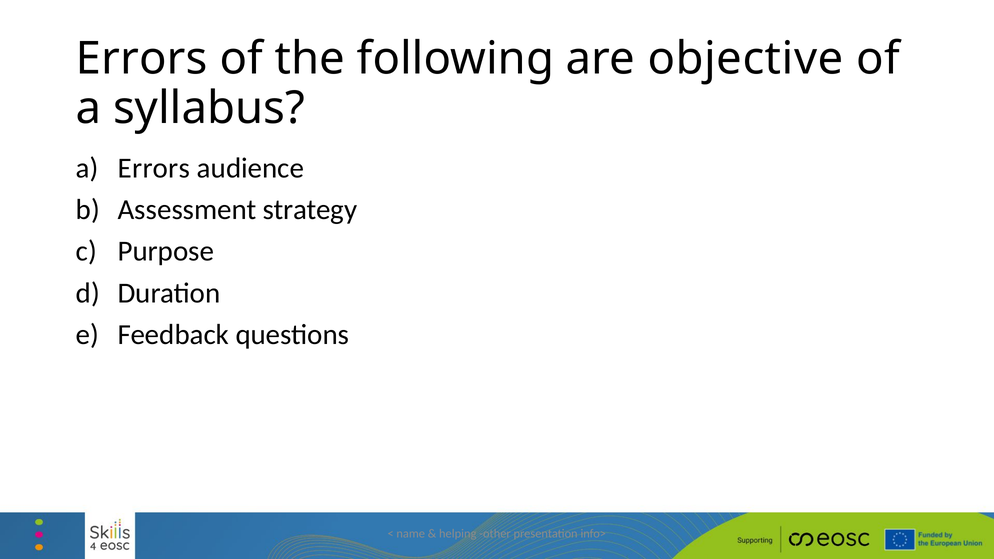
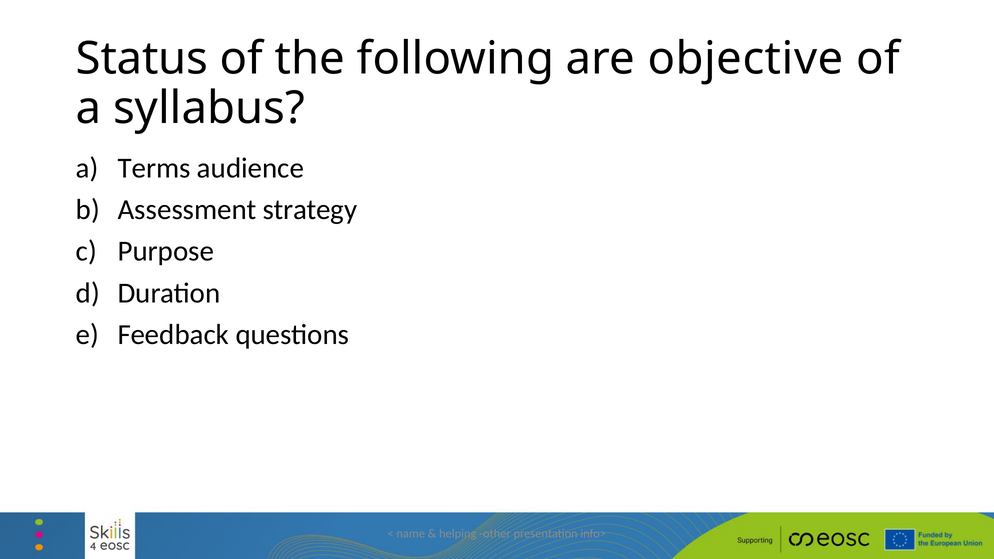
Errors: Errors -> Status (142, 59)
a Errors: Errors -> Terms (154, 168)
